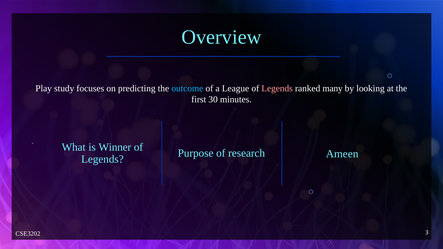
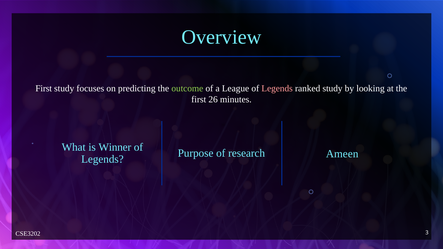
Play: Play -> First (44, 89)
outcome colour: light blue -> light green (187, 89)
ranked many: many -> study (333, 89)
30: 30 -> 26 (213, 100)
